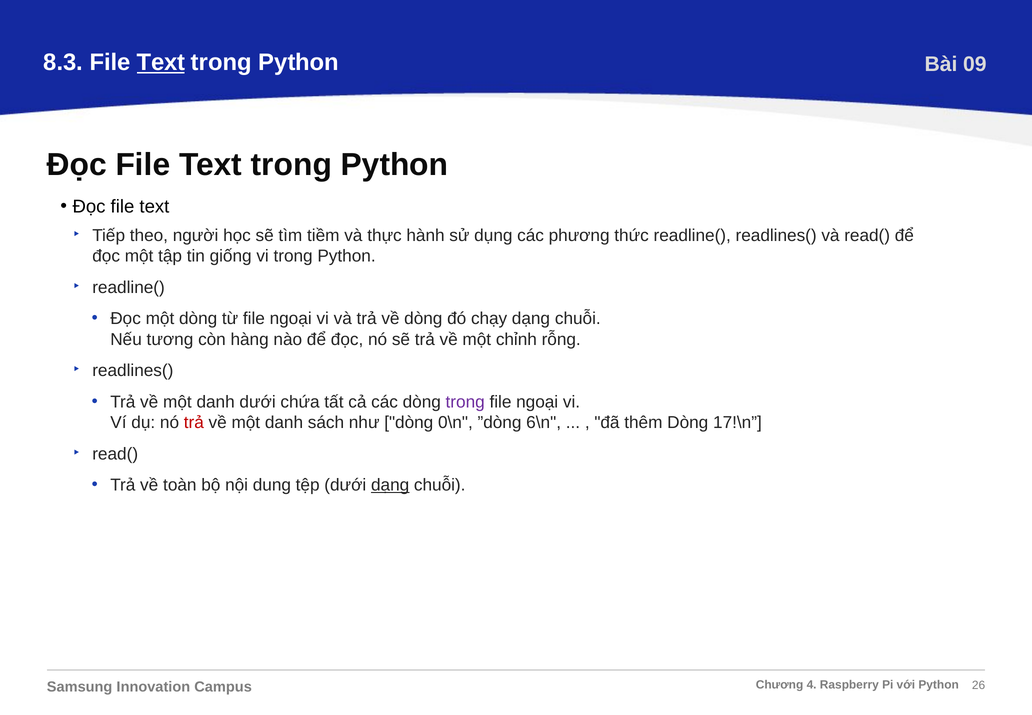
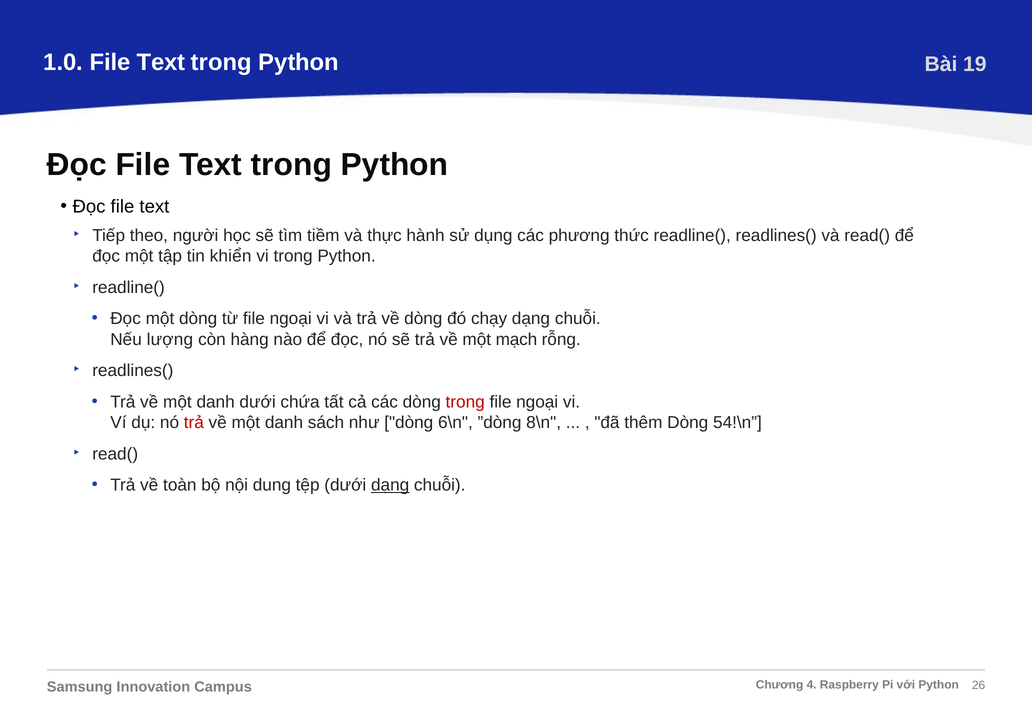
8.3: 8.3 -> 1.0 (63, 62)
Text underline: present -> none (161, 62)
09: 09 -> 19 (975, 64)
giống: giống -> khiển (231, 256)
tương: tương -> lượng (170, 339)
chỉnh: chỉnh -> mạch (516, 339)
trong colour: purple -> red (465, 402)
0\n: 0\n -> 6\n (455, 422)
6\n: 6\n -> 8\n (544, 422)
17!\n: 17!\n -> 54!\n (737, 422)
